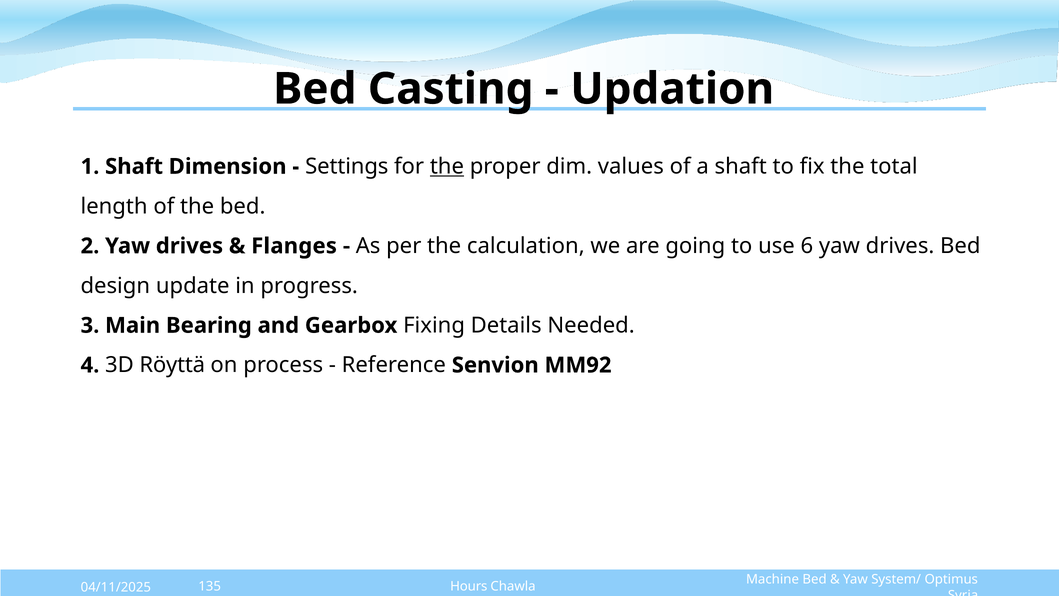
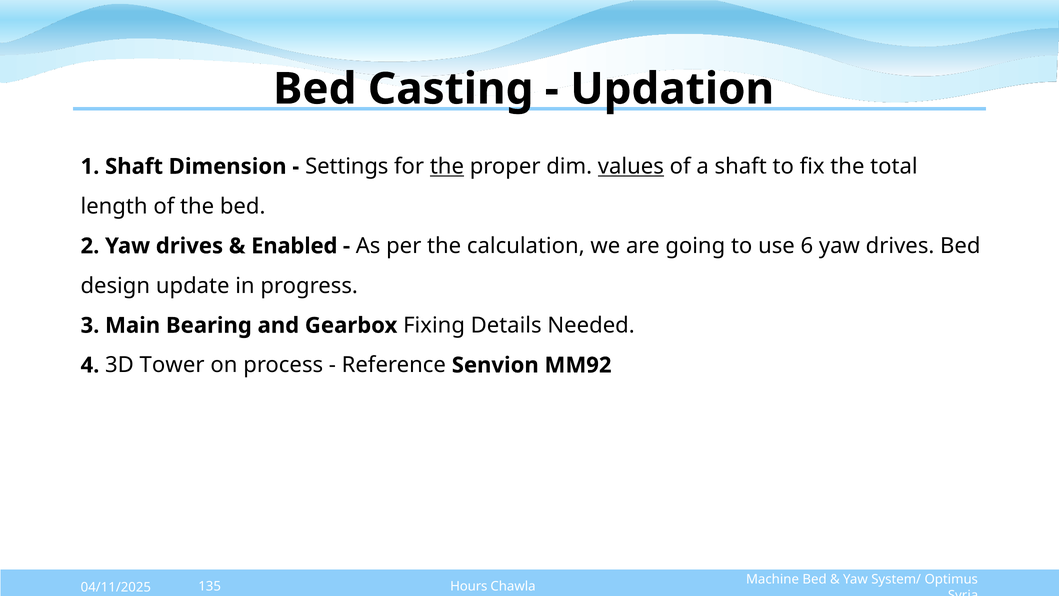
values underline: none -> present (631, 166)
Flanges: Flanges -> Enabled (294, 246)
Röyttä: Röyttä -> Tower (172, 365)
